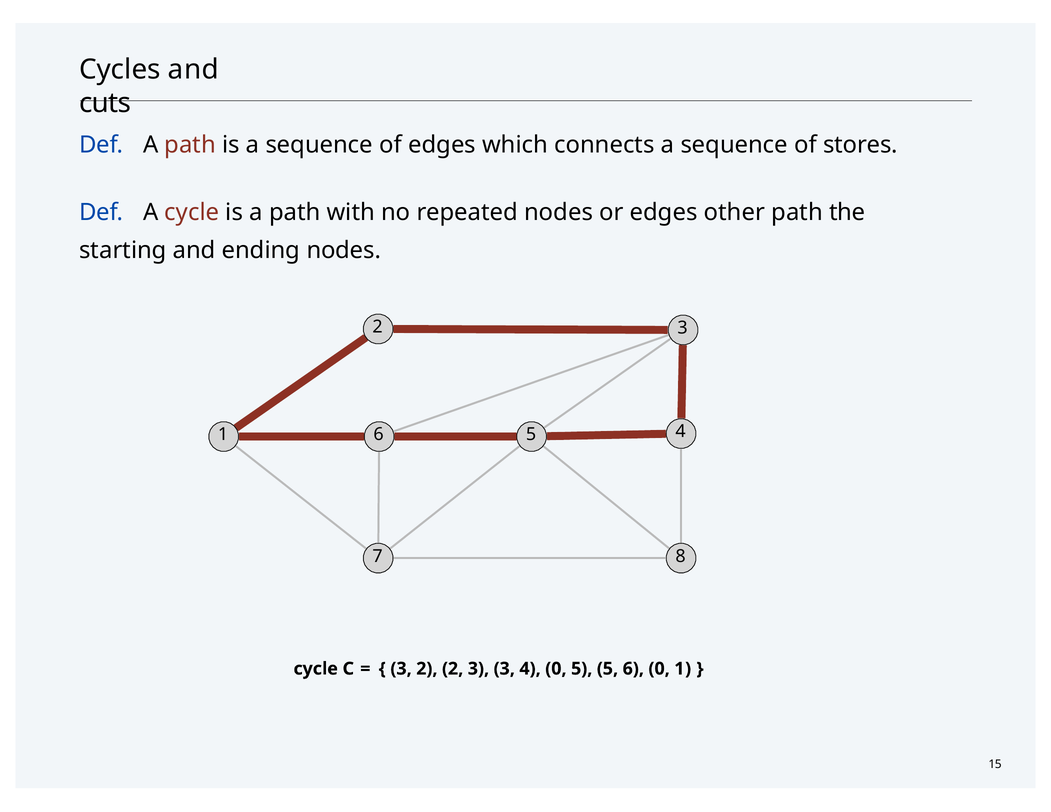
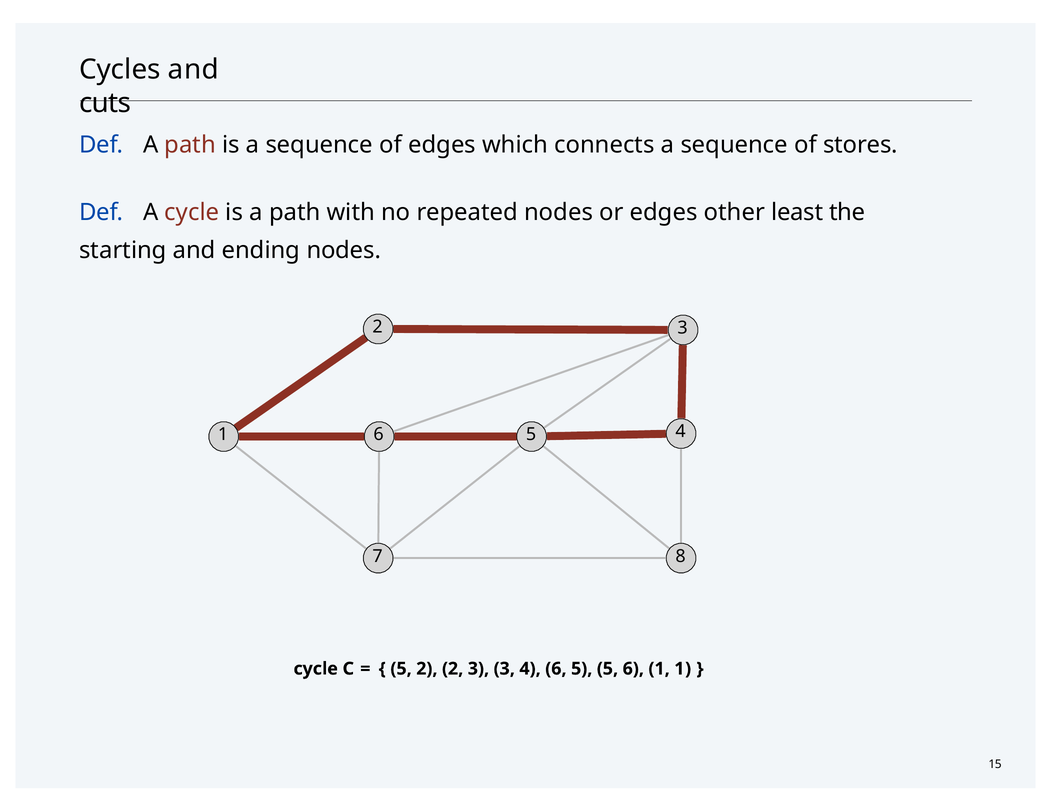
other path: path -> least (797, 212)
3: 3 -> 5 (401, 669)
4 0: 0 -> 6 (556, 669)
6 0: 0 -> 1 (659, 669)
